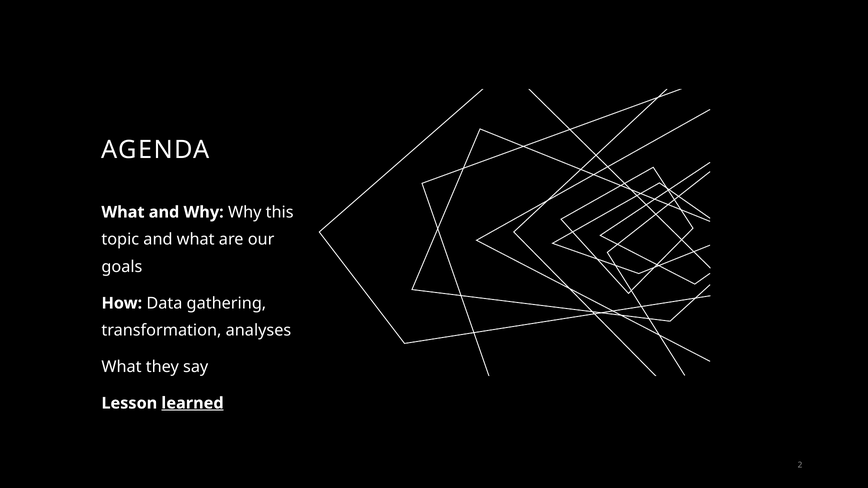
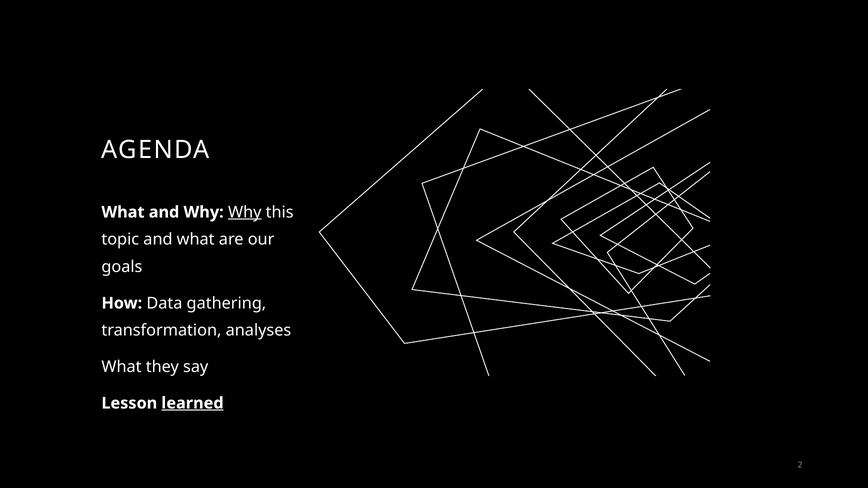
Why underline: none -> present (245, 212)
